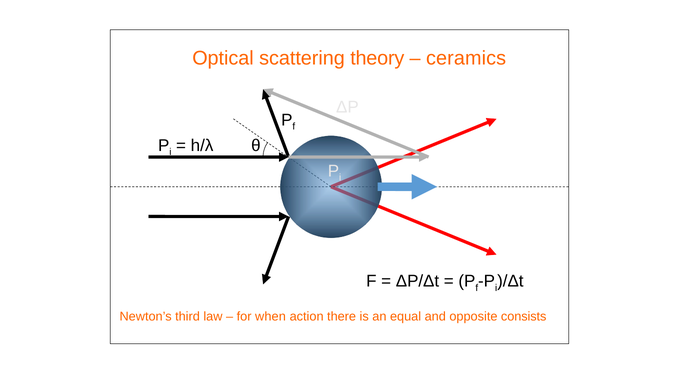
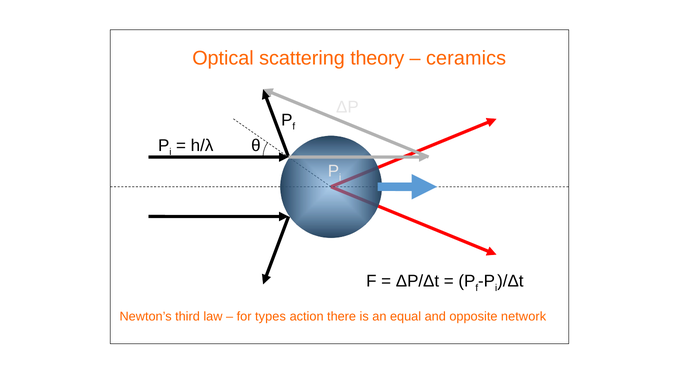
when: when -> types (270, 317)
consists: consists -> network (524, 317)
